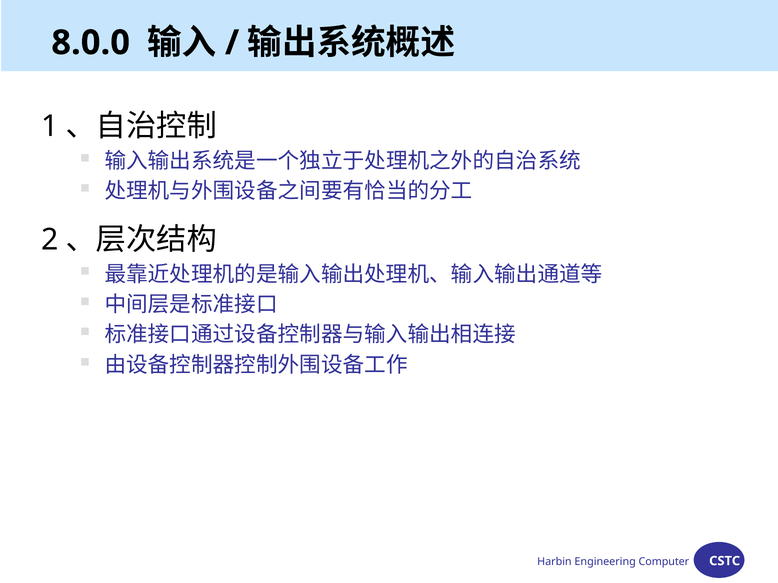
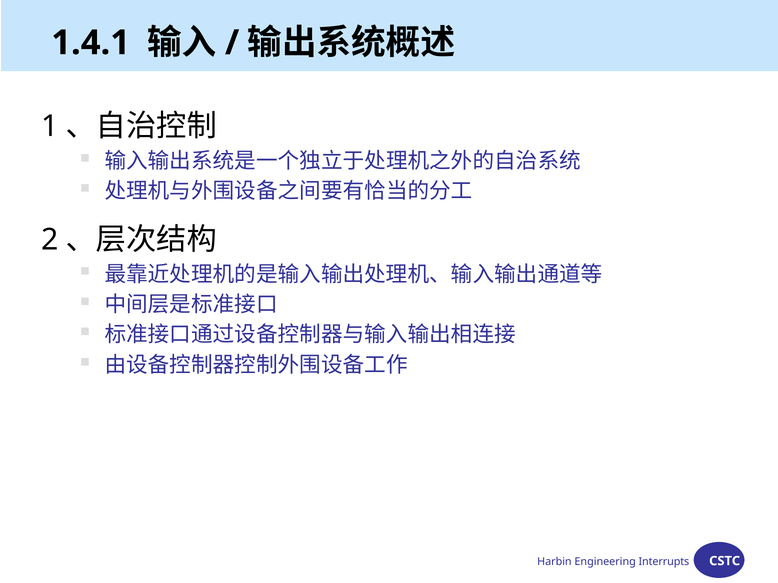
8.0.0: 8.0.0 -> 1.4.1 (91, 43)
Computer: Computer -> Interrupts (664, 562)
